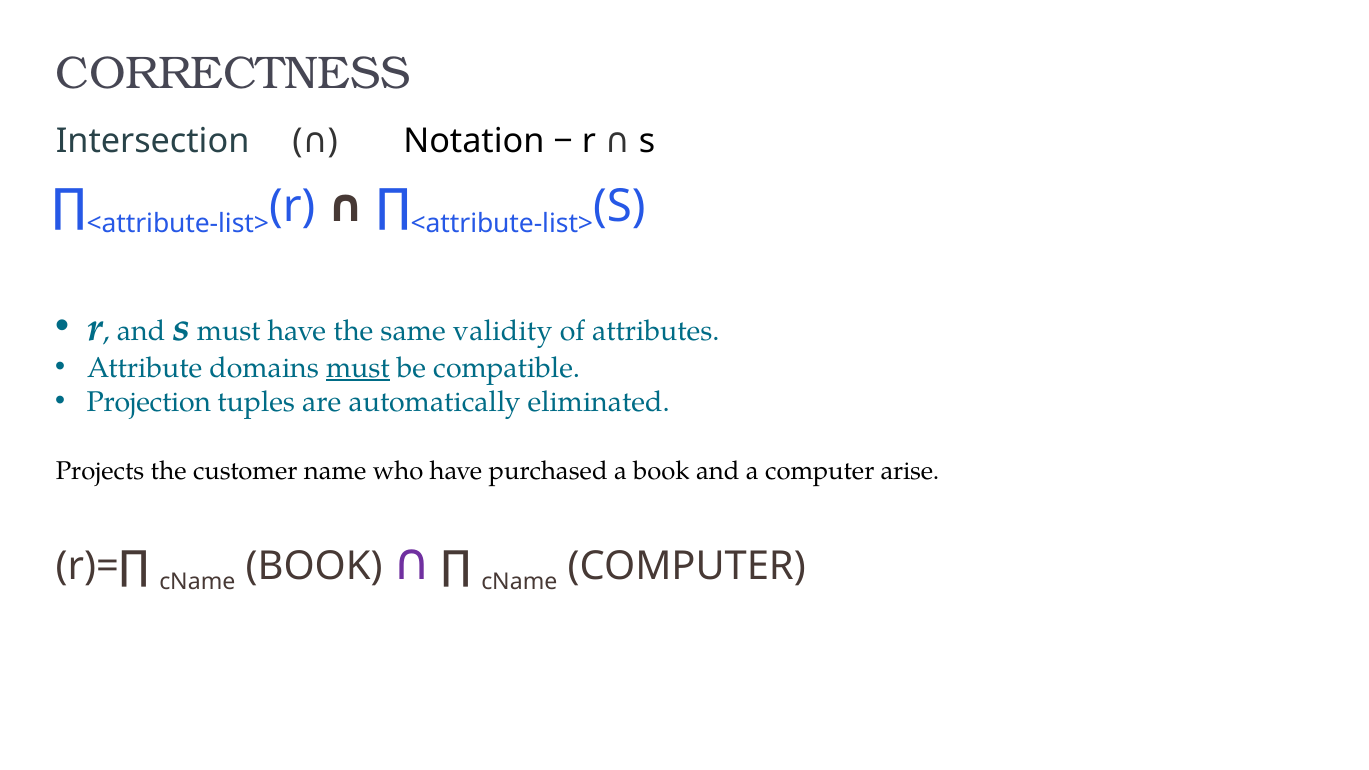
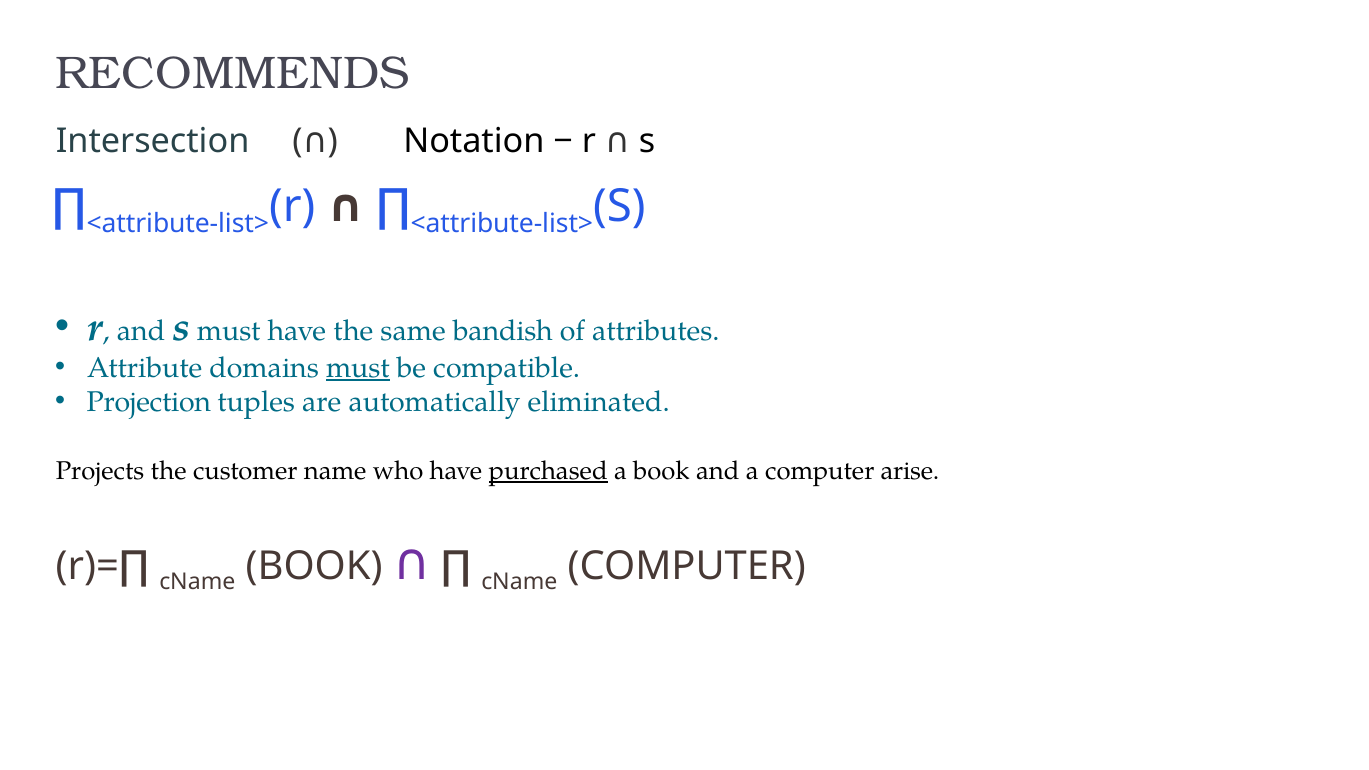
CORRECTNESS: CORRECTNESS -> RECOMMENDS (233, 73)
validity: validity -> bandish (503, 331)
purchased underline: none -> present (548, 471)
